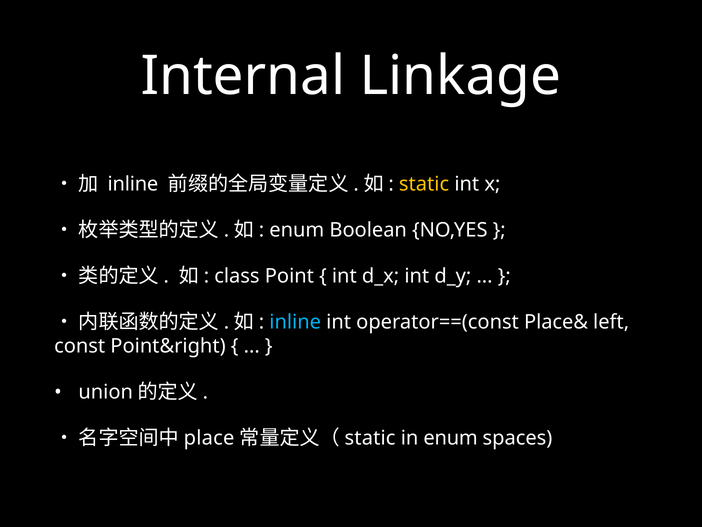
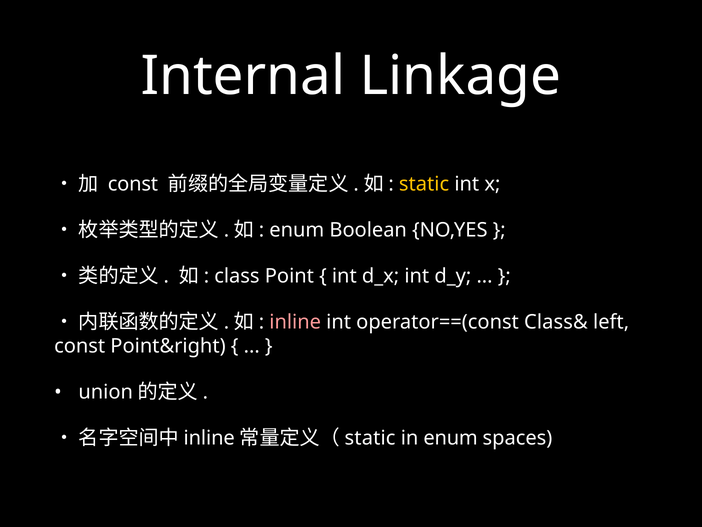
inline: inline -> const (133, 184)
inline colour: light blue -> pink (295, 322)
Place&: Place& -> Class& (556, 322)
place: place -> inline (209, 438)
